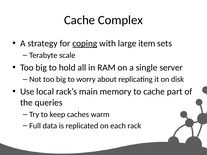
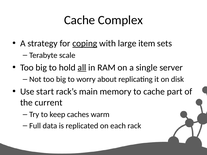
all underline: none -> present (82, 68)
local: local -> start (45, 92)
queries: queries -> current (49, 103)
